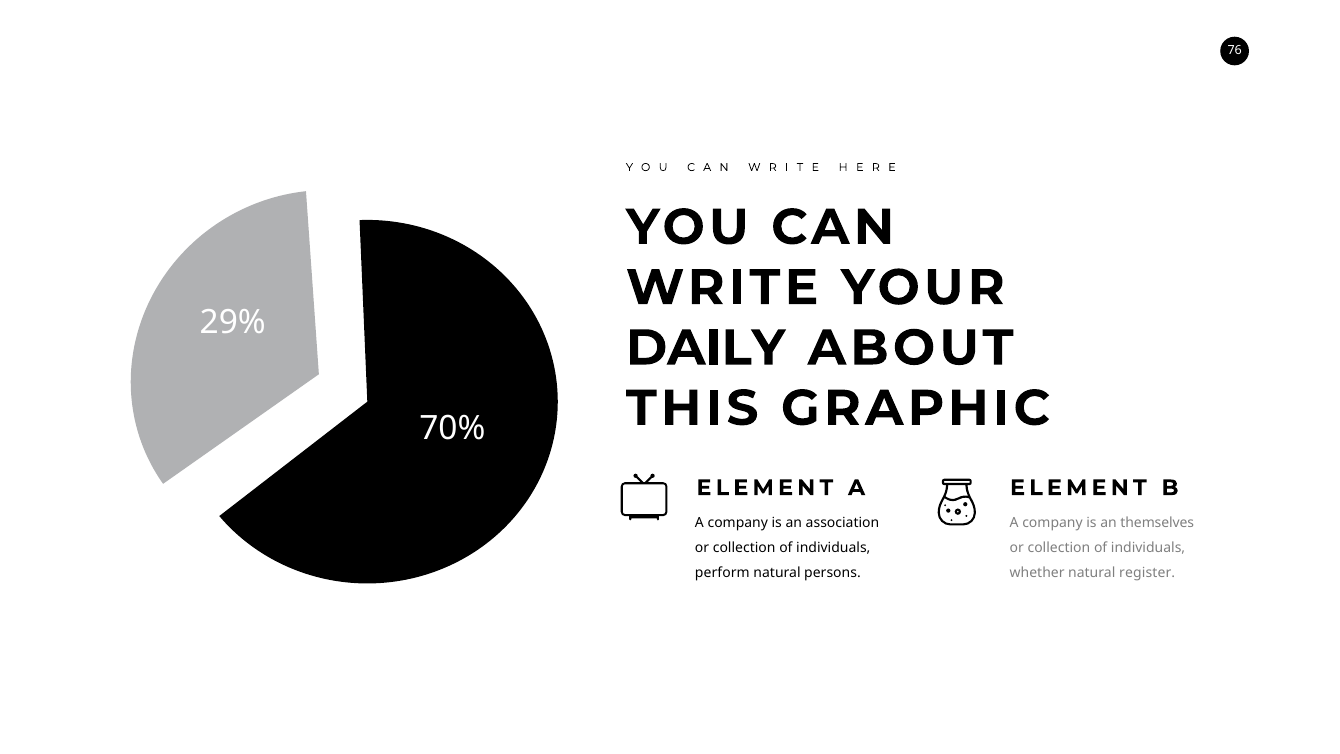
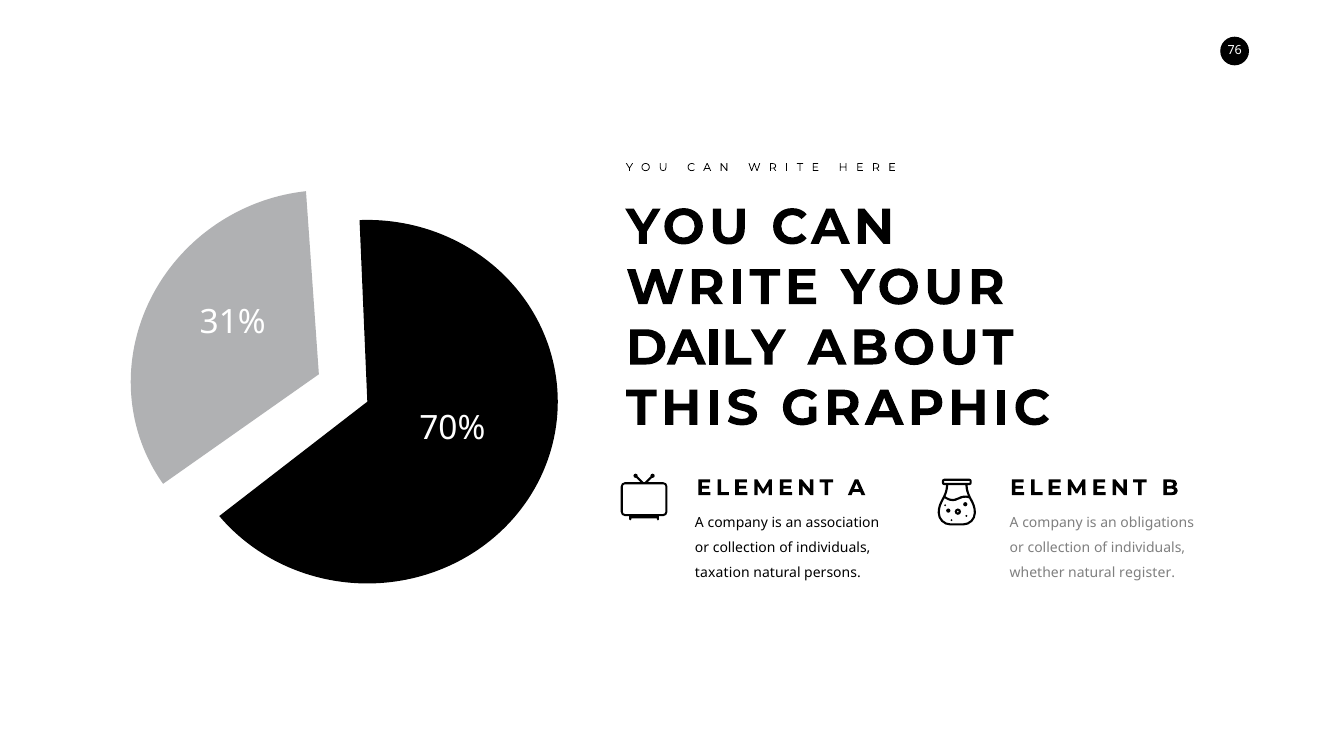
29%: 29% -> 31% (233, 323)
themselves: themselves -> obligations (1157, 523)
perform: perform -> taxation (722, 573)
